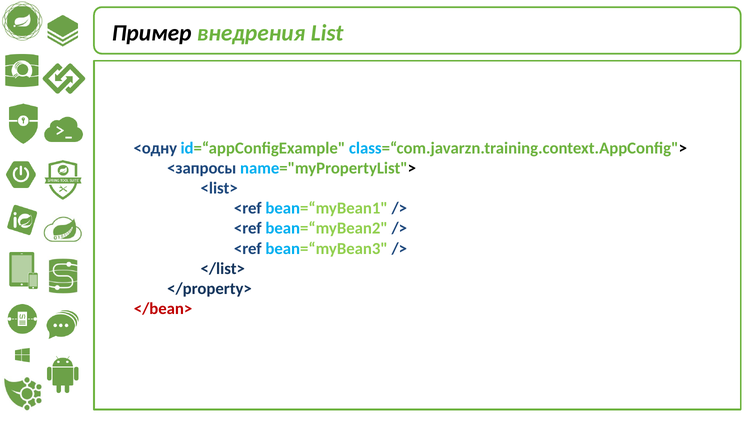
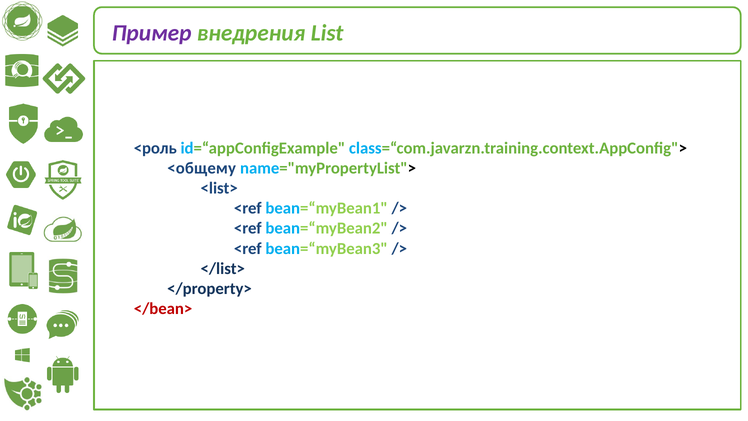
Пример colour: black -> purple (152, 33)
<одну: <одну -> <роль (155, 148)
<запросы: <запросы -> <общему (202, 168)
